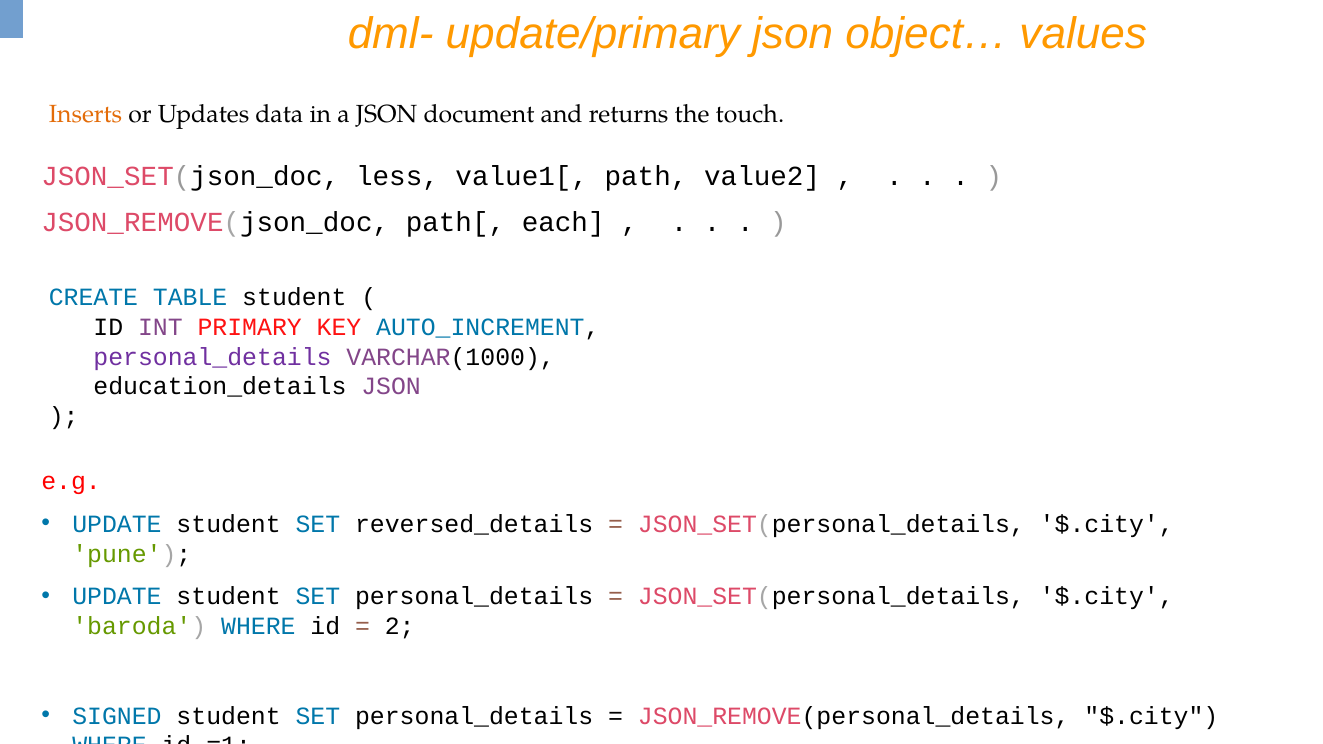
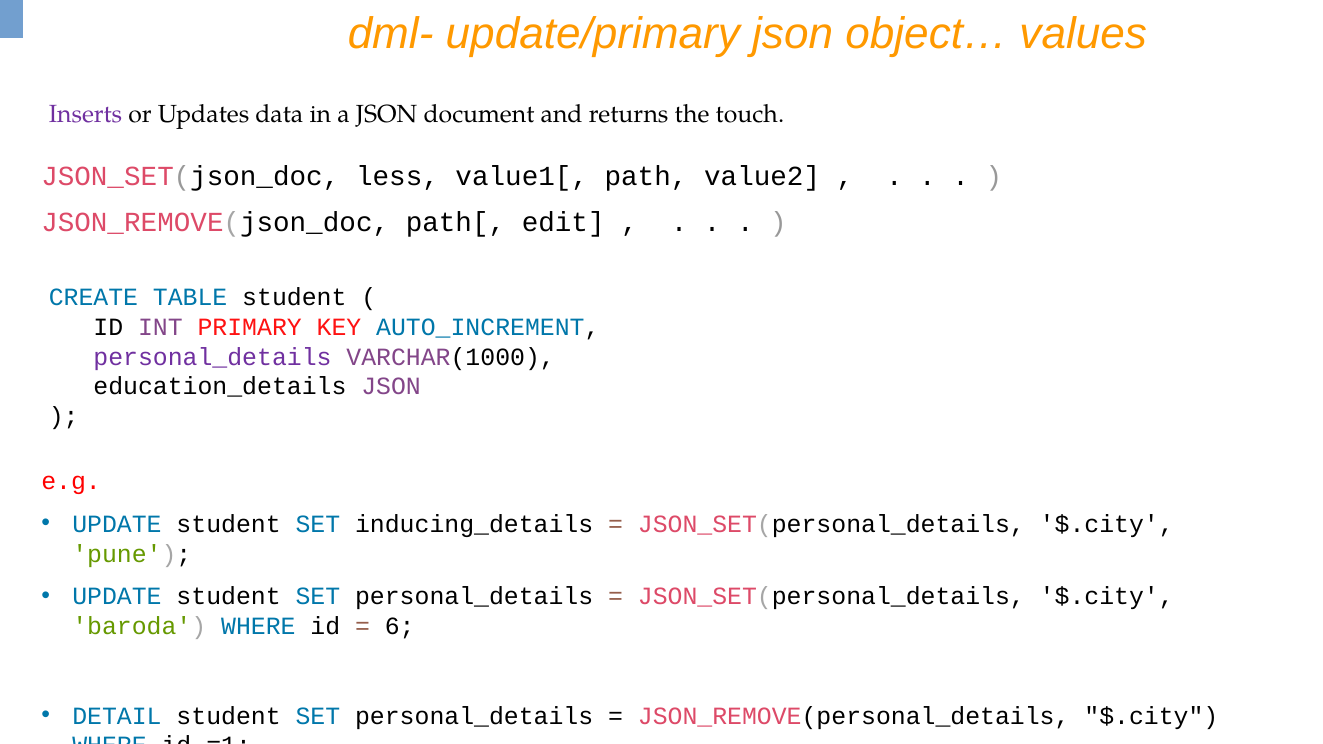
Inserts colour: orange -> purple (85, 114)
each: each -> edit (563, 223)
reversed_details: reversed_details -> inducing_details (474, 524)
2: 2 -> 6 (400, 627)
SIGNED: SIGNED -> DETAIL (117, 716)
